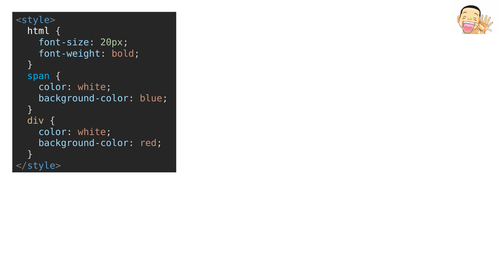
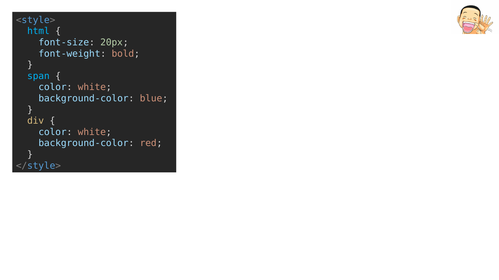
html colour: white -> light blue (38, 31)
